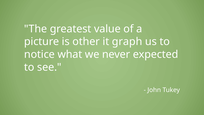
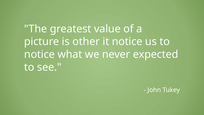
it graph: graph -> notice (127, 42)
